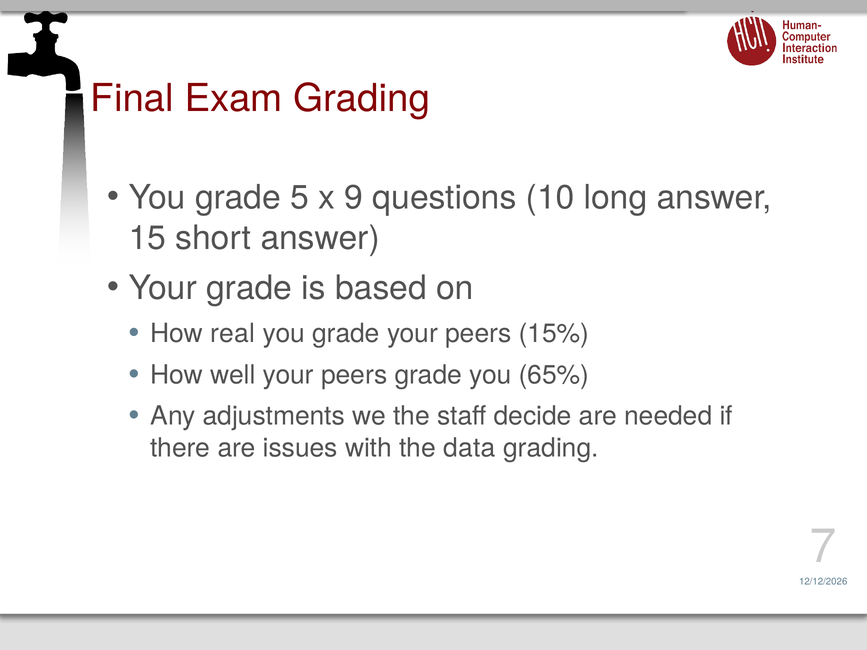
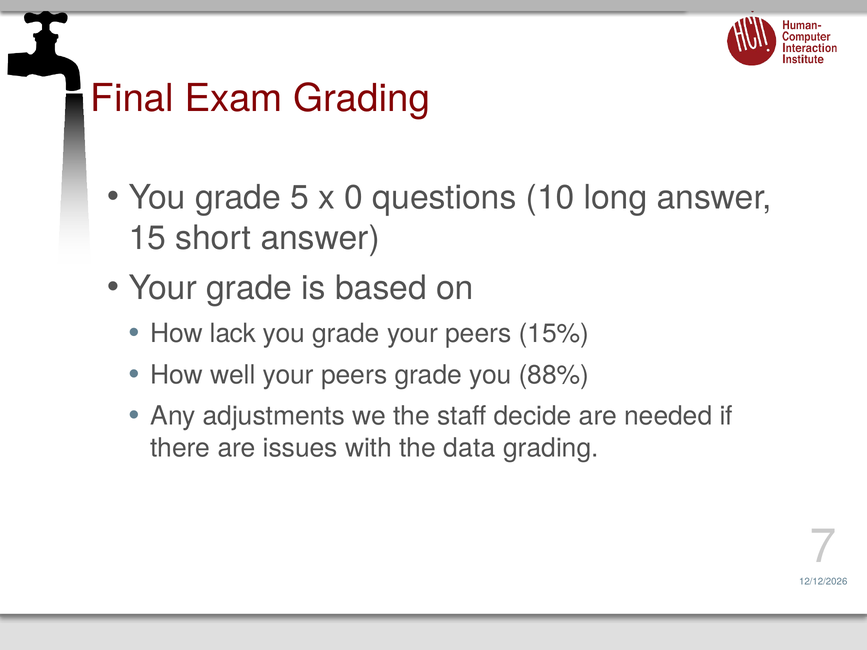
9: 9 -> 0 (354, 198)
real: real -> lack (233, 334)
65%: 65% -> 88% (554, 375)
